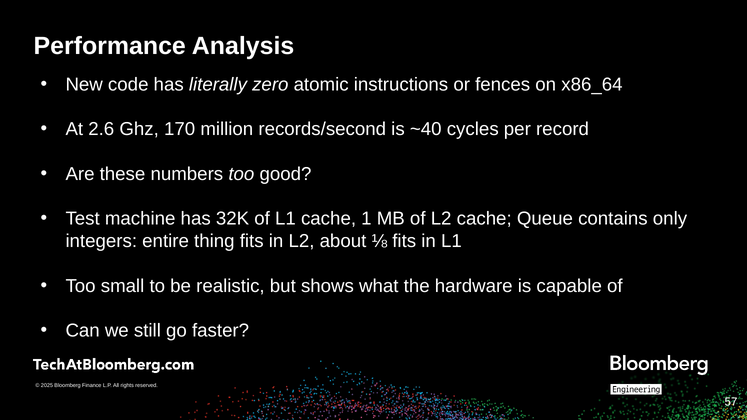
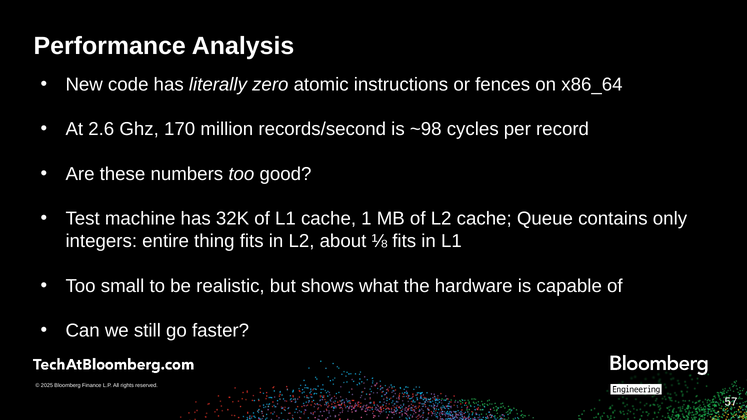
~40: ~40 -> ~98 (426, 129)
